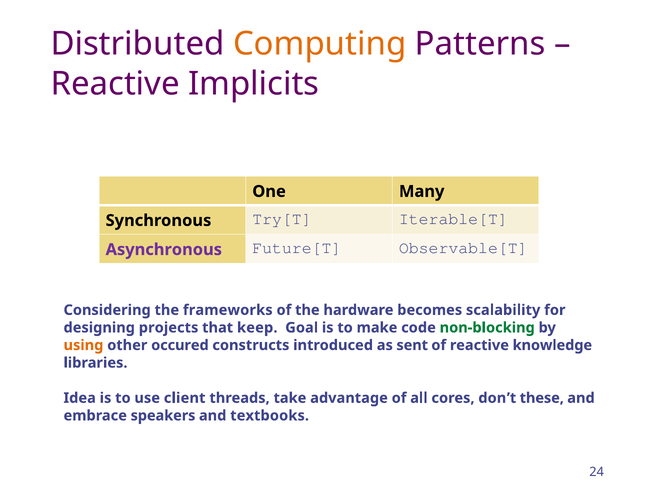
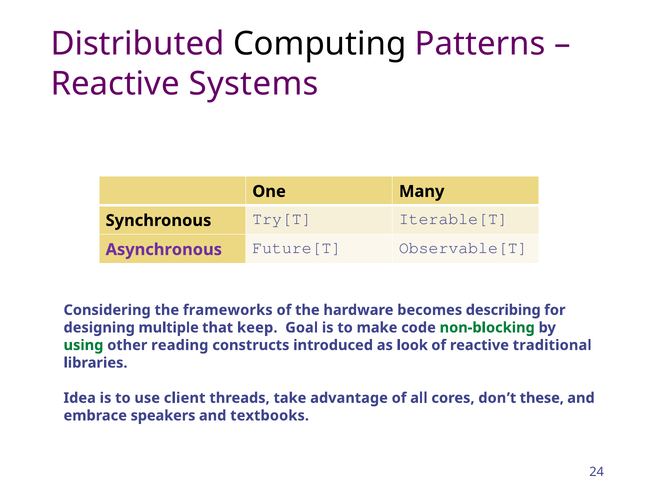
Computing colour: orange -> black (320, 44)
Implicits: Implicits -> Systems (254, 84)
scalability: scalability -> describing (503, 310)
projects: projects -> multiple (169, 328)
using colour: orange -> green (83, 345)
occured: occured -> reading (180, 345)
sent: sent -> look (412, 345)
knowledge: knowledge -> traditional (552, 345)
